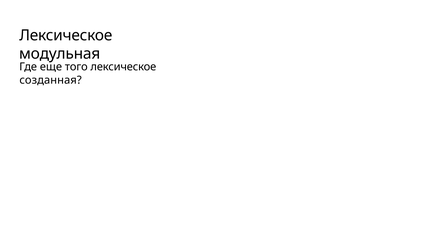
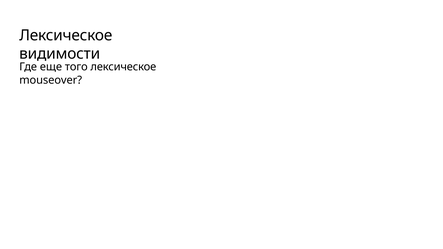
модульная: модульная -> видимости (60, 54)
созданная: созданная -> mouseover (51, 80)
